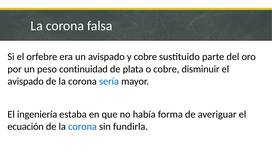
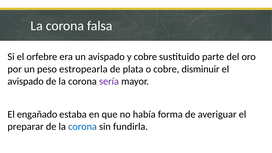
continuidad: continuidad -> estropearla (83, 69)
sería colour: blue -> purple (109, 81)
ingeniería: ingeniería -> engañado (37, 114)
ecuación: ecuación -> preparar (26, 127)
